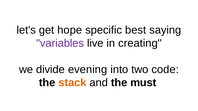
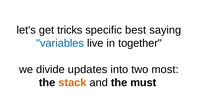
hope: hope -> tricks (70, 30)
variables colour: purple -> blue (60, 43)
creating: creating -> together (140, 43)
evening: evening -> updates (88, 70)
code: code -> most (165, 70)
